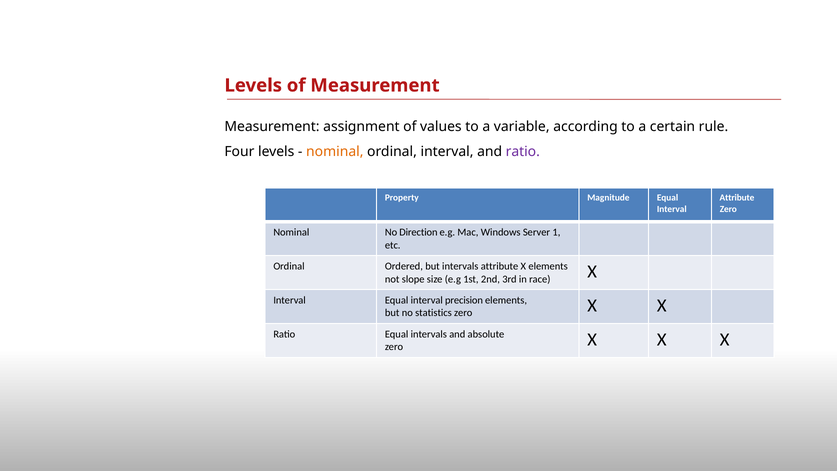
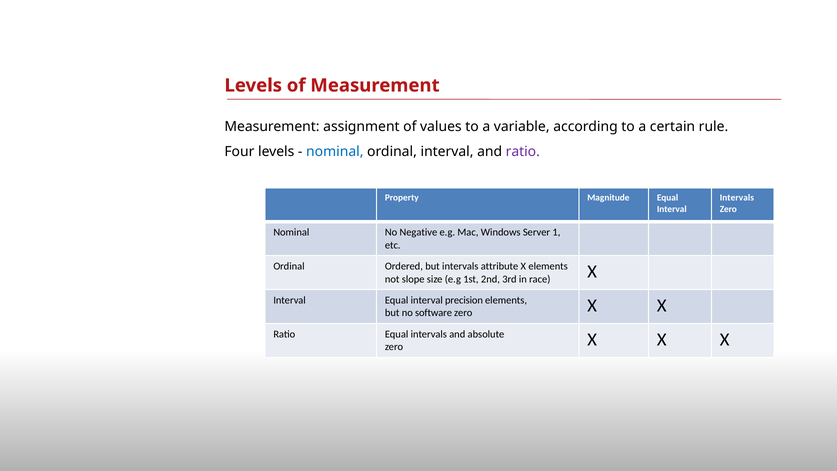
nominal colour: orange -> blue (335, 152)
Attribute: Attribute -> Intervals (737, 198)
Direction: Direction -> Negative (418, 232)
statistics: statistics -> software (434, 313)
